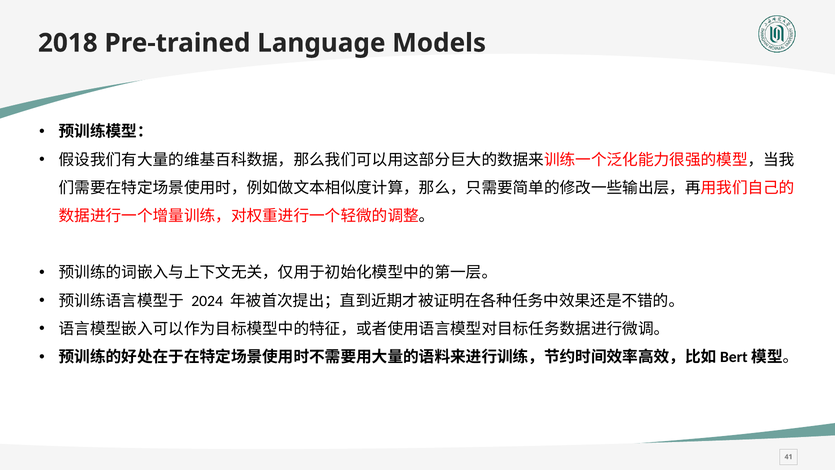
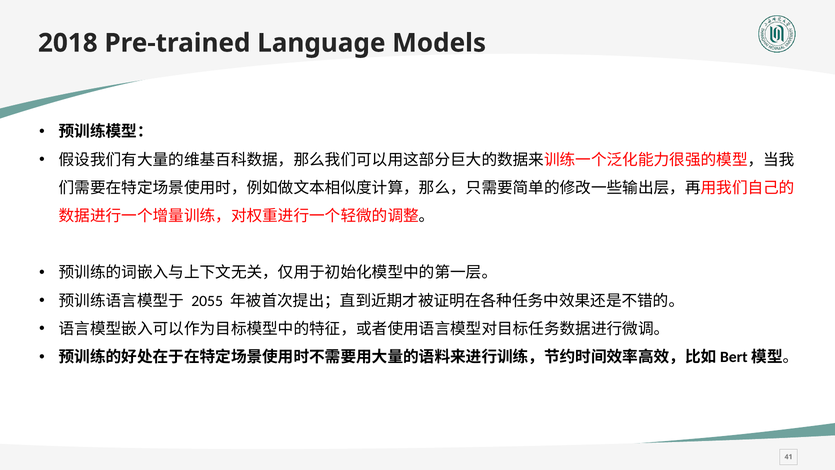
2024: 2024 -> 2055 (207, 301)
